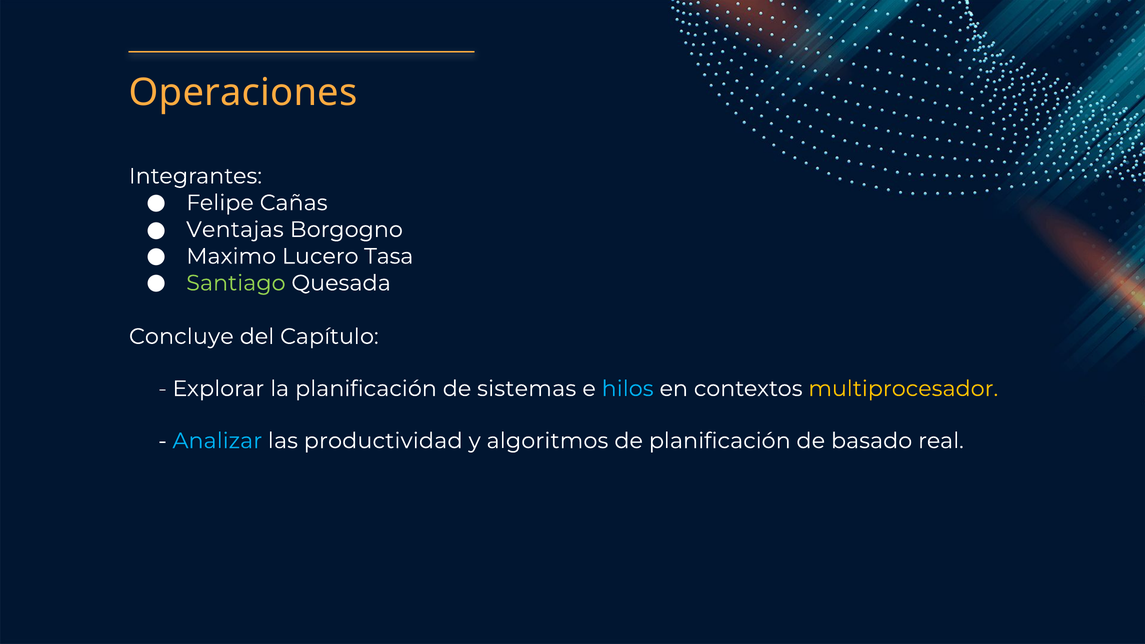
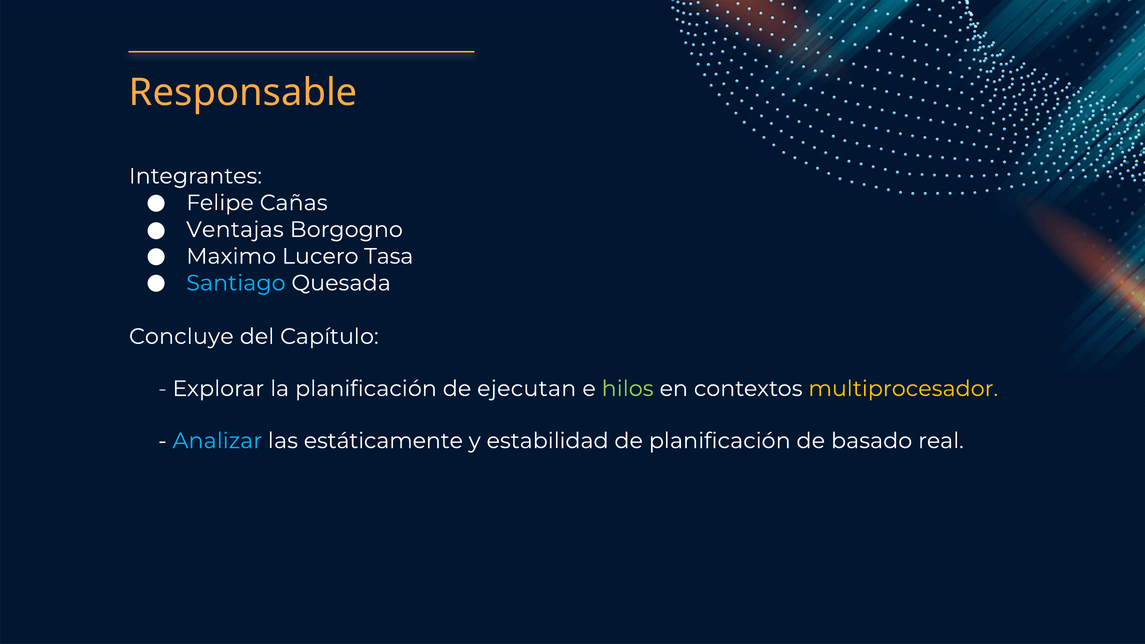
Operaciones: Operaciones -> Responsable (243, 93)
Santiago colour: light green -> light blue (236, 283)
sistemas: sistemas -> ejecutan (527, 389)
hilos colour: light blue -> light green (628, 389)
productividad: productividad -> estáticamente (383, 441)
algoritmos: algoritmos -> estabilidad (548, 441)
